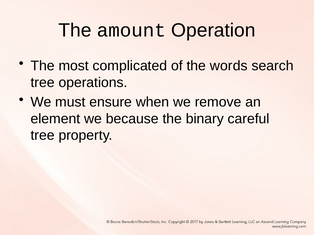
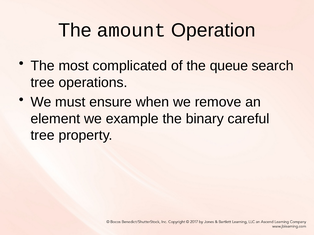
words: words -> queue (229, 66)
because: because -> example (132, 119)
